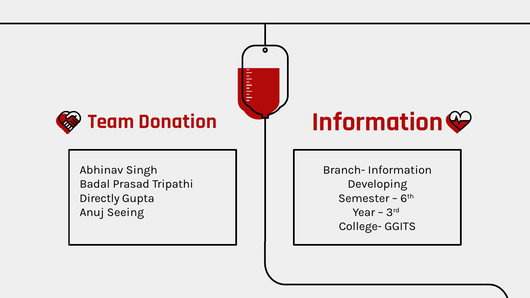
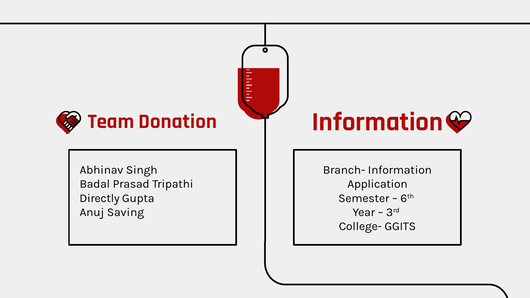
Developing: Developing -> Application (377, 184)
Seeing: Seeing -> Saving (125, 212)
